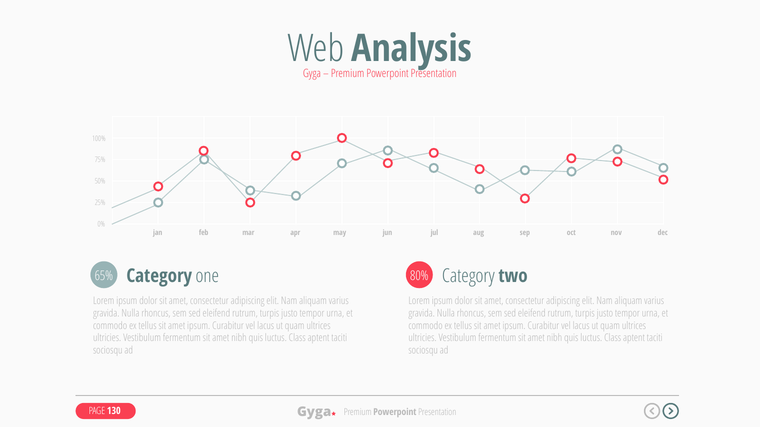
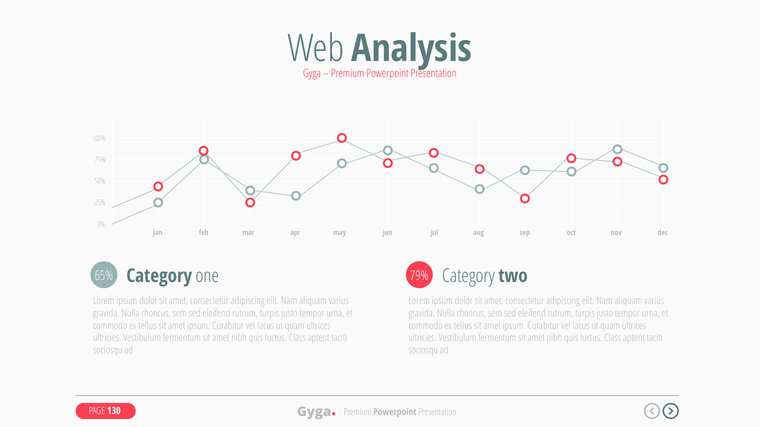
80%: 80% -> 79% (419, 276)
